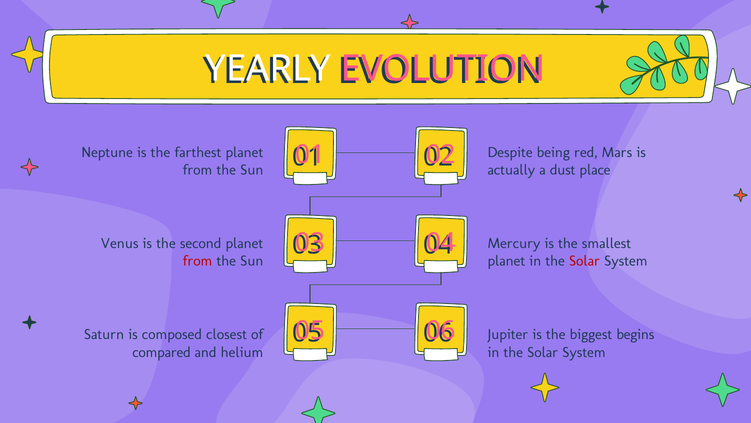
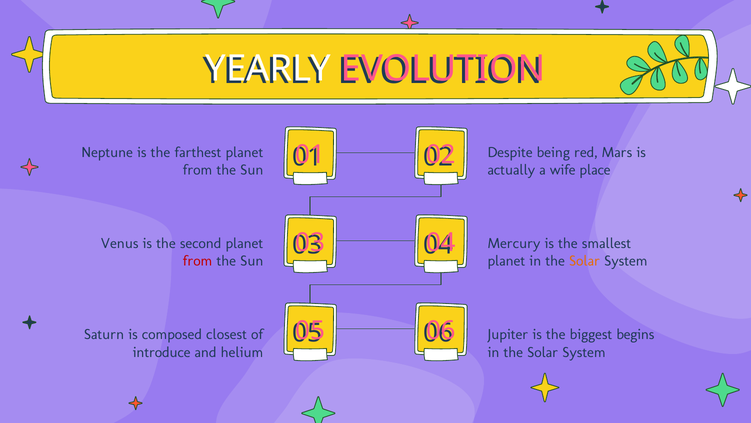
dust: dust -> wife (563, 170)
Solar colour: red -> orange (585, 261)
compared: compared -> introduce (162, 352)
